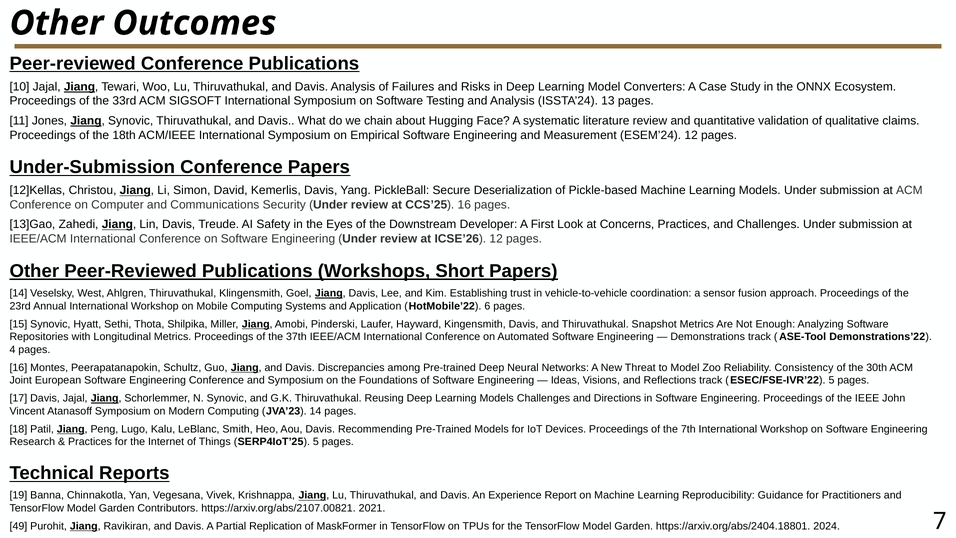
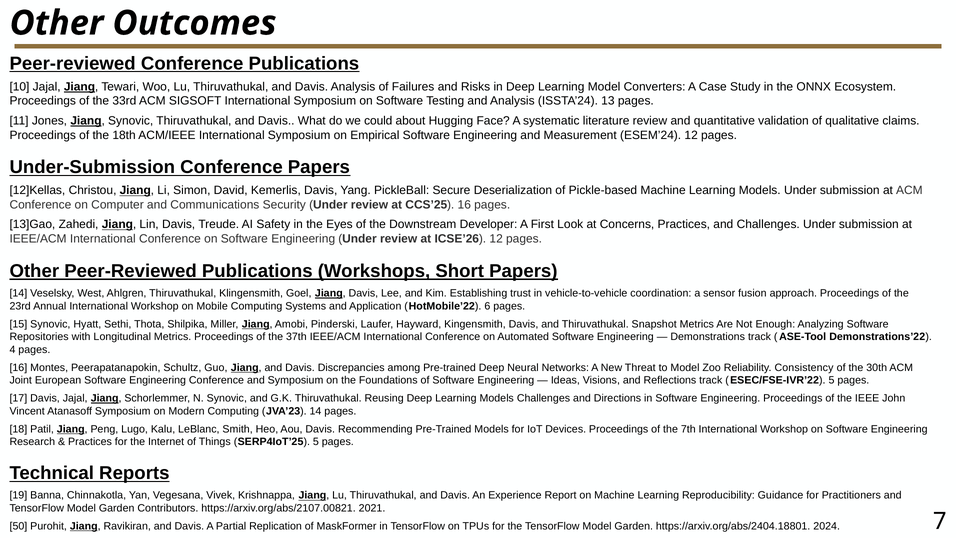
chain: chain -> could (378, 121)
49: 49 -> 50 (18, 526)
